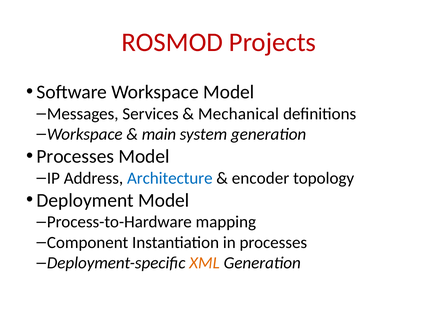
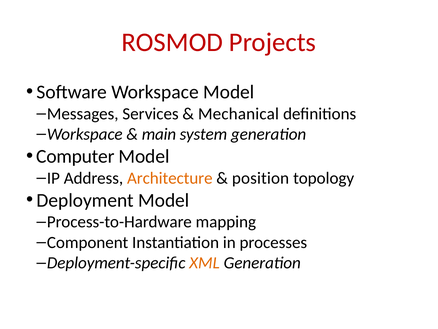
Processes: Processes -> Computer (75, 156)
Architecture colour: blue -> orange (170, 178)
encoder: encoder -> position (261, 178)
